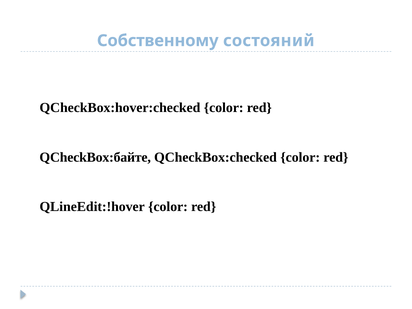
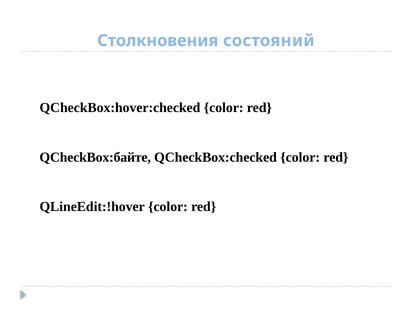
Собственному: Собственному -> Столкновения (158, 41)
